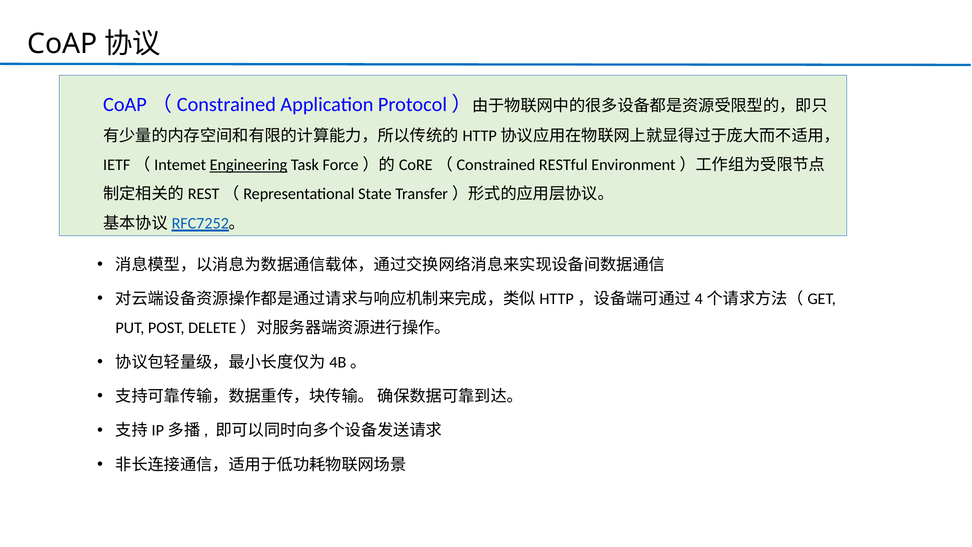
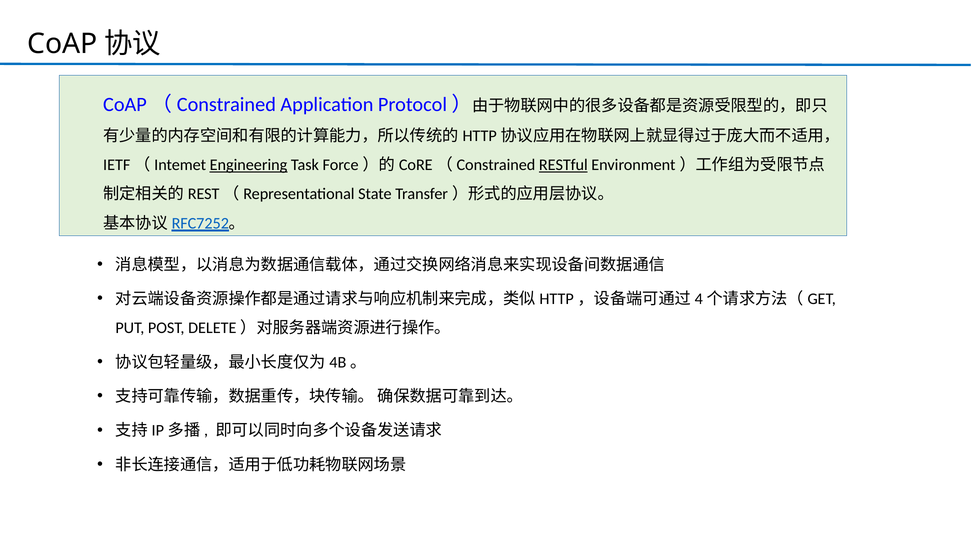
RESTful underline: none -> present (563, 165)
